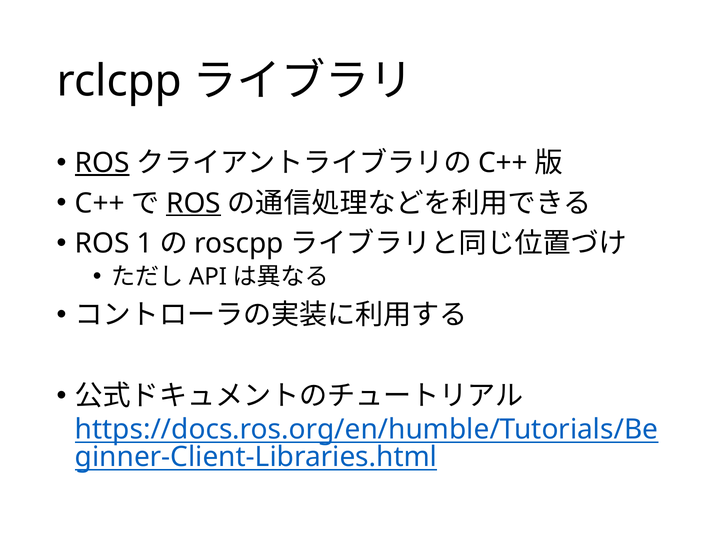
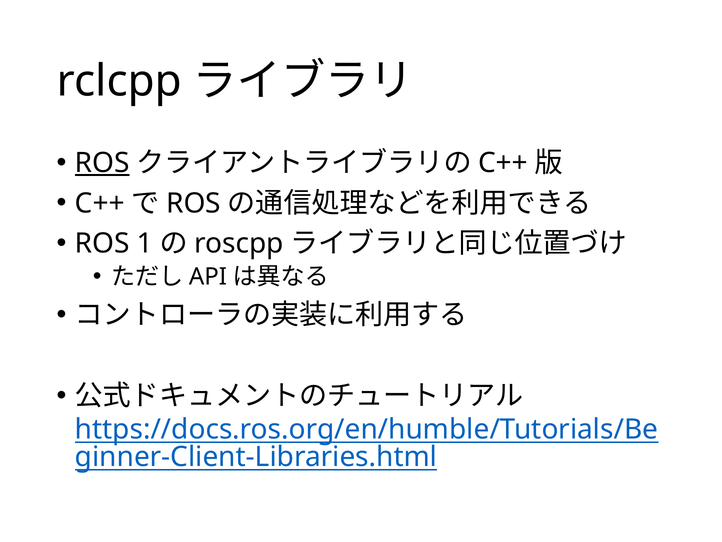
ROS underline: present -> none (193, 203)
